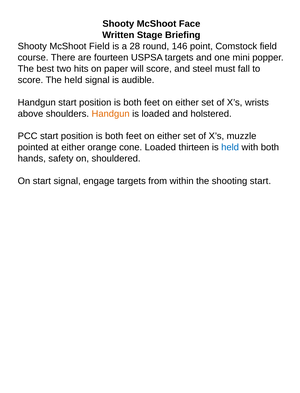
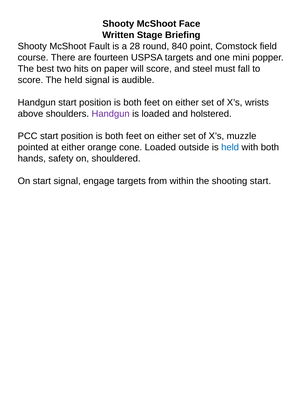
McShoot Field: Field -> Fault (99, 46)
146: 146 -> 840 (180, 46)
Handgun colour: orange -> purple (111, 114)
thirteen: thirteen -> outside (194, 148)
